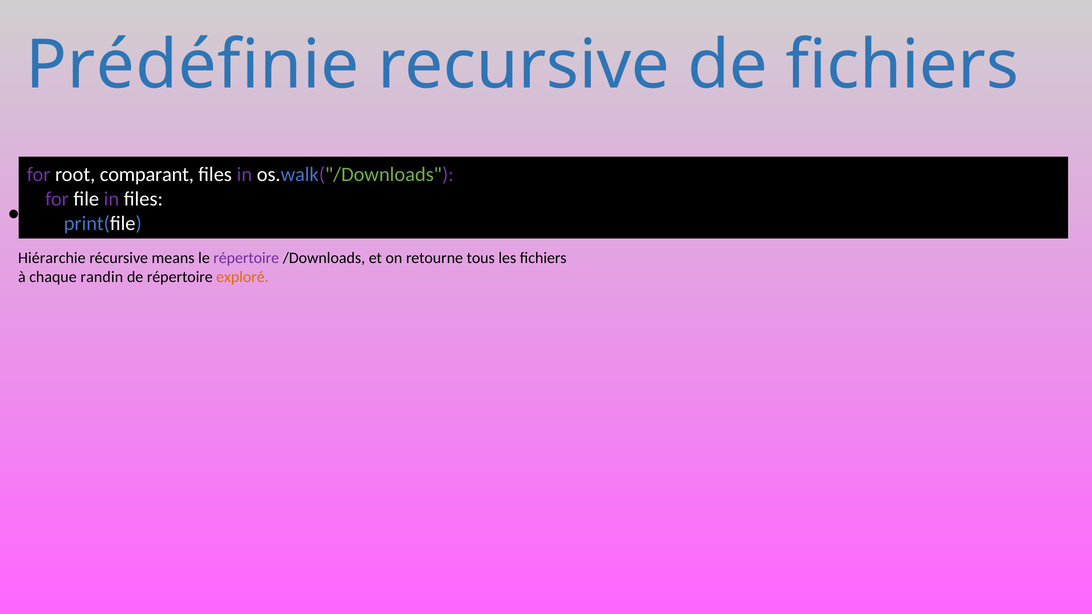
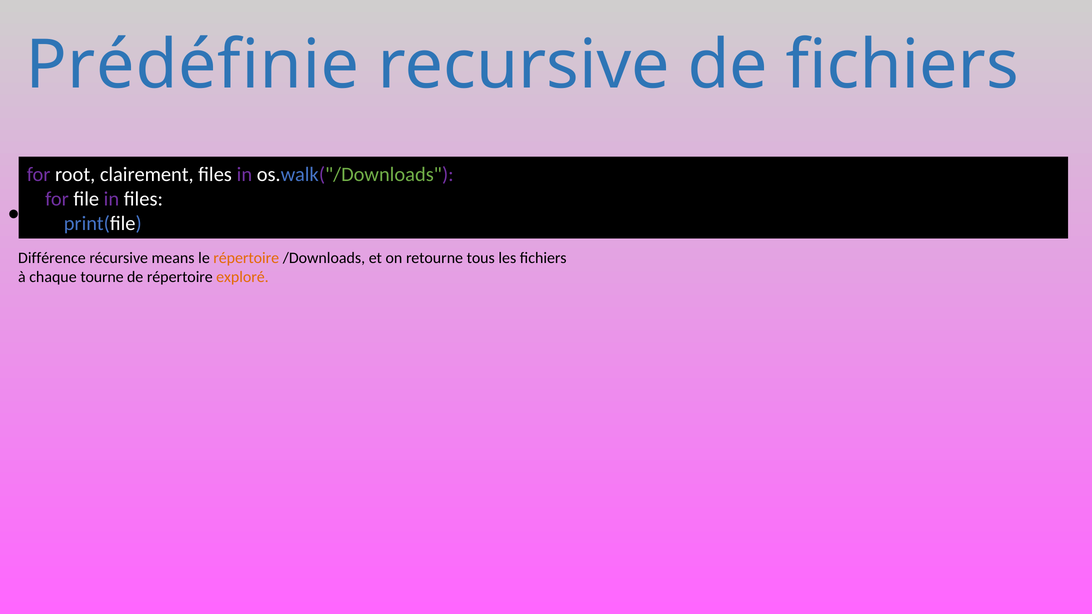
comparant: comparant -> clairement (147, 174)
Hiérarchie: Hiérarchie -> Différence (52, 258)
répertoire colour: purple -> orange (246, 258)
randin: randin -> tourne (102, 277)
